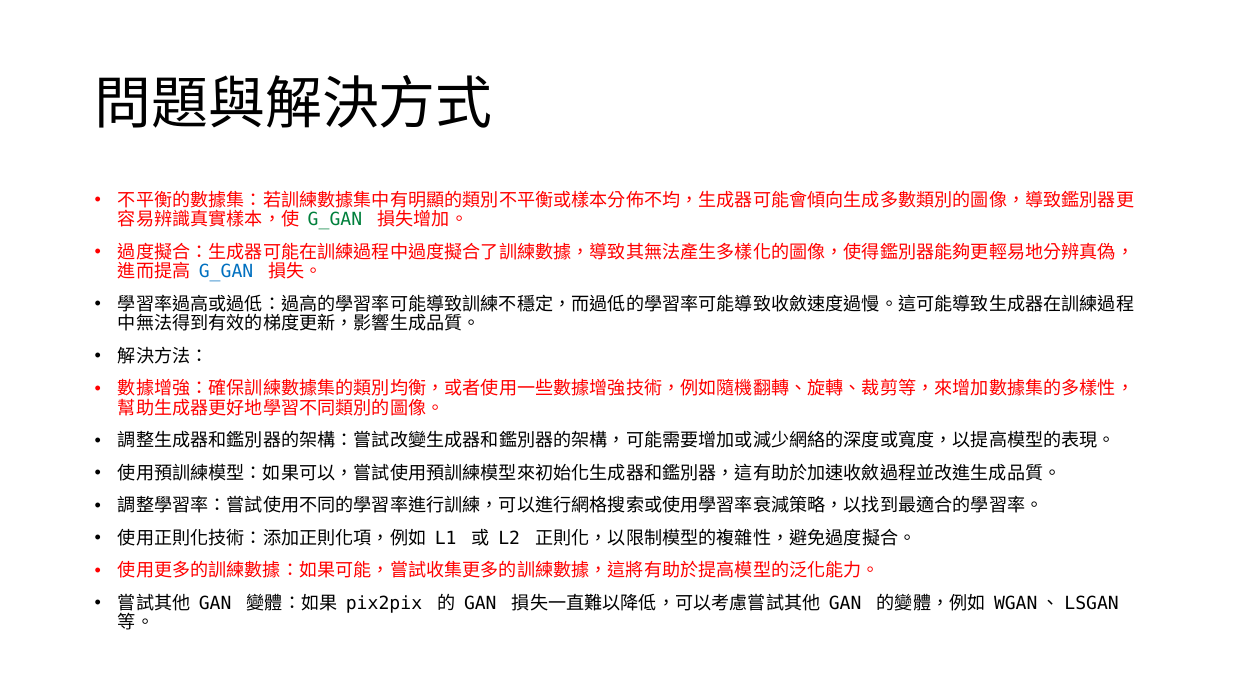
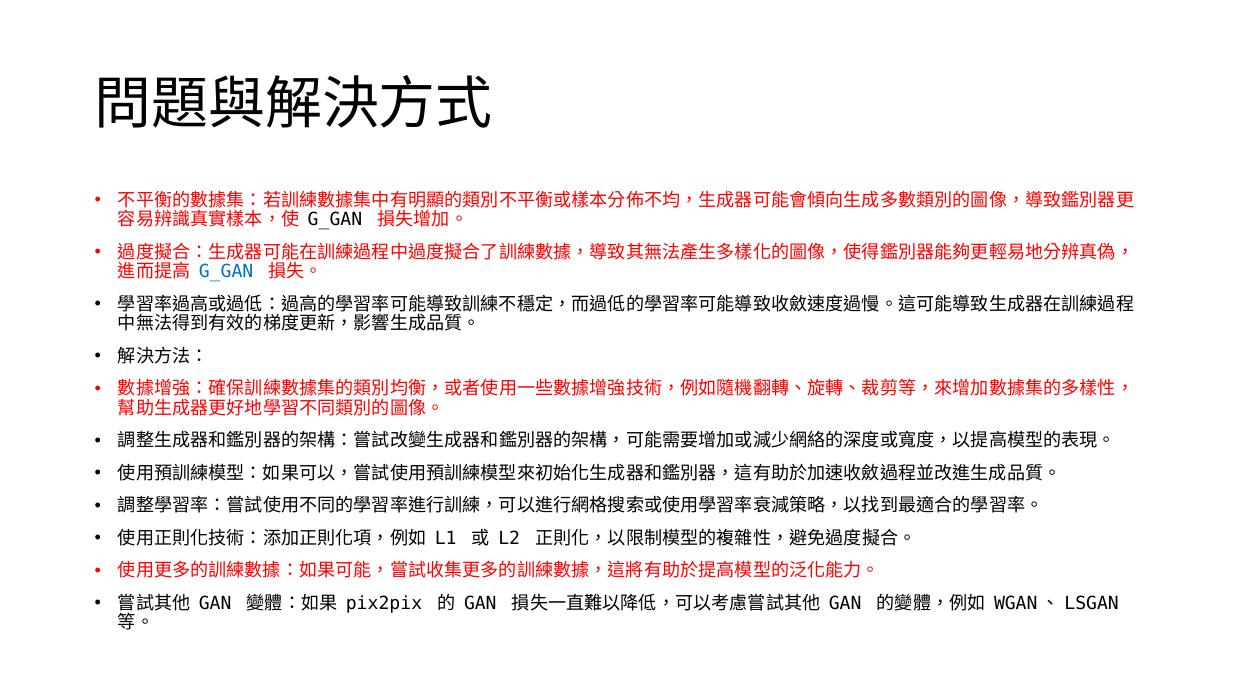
G_GAN colour: green -> black (335, 220)
